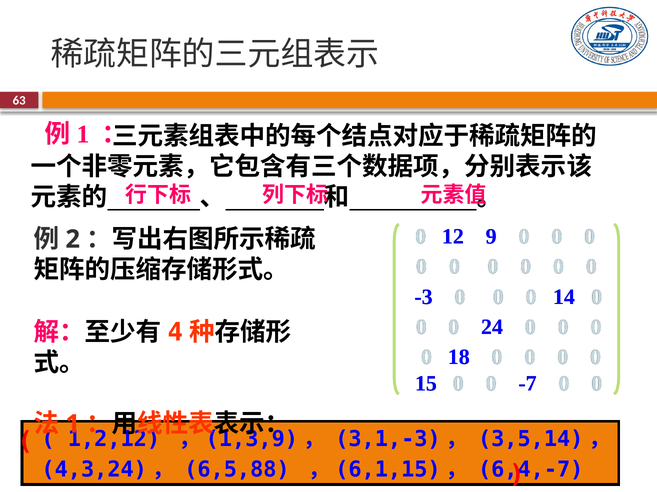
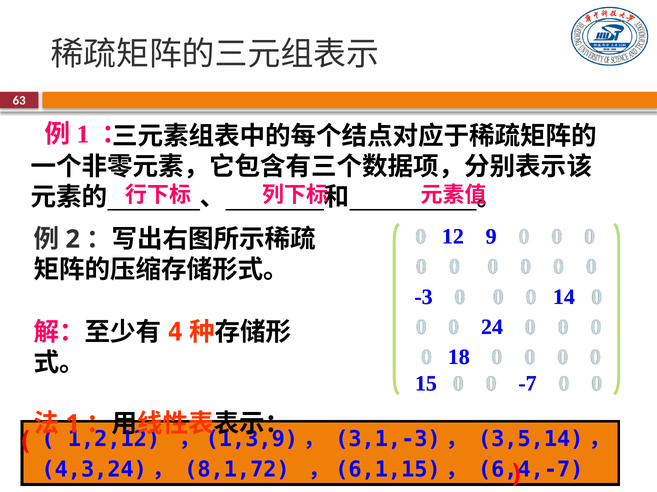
6,5,88: 6,5,88 -> 8,1,72 (237, 470)
